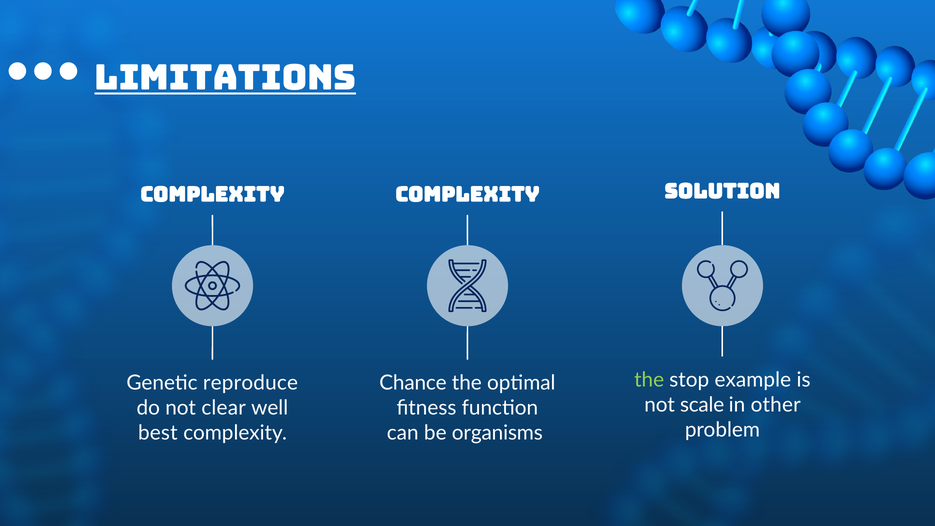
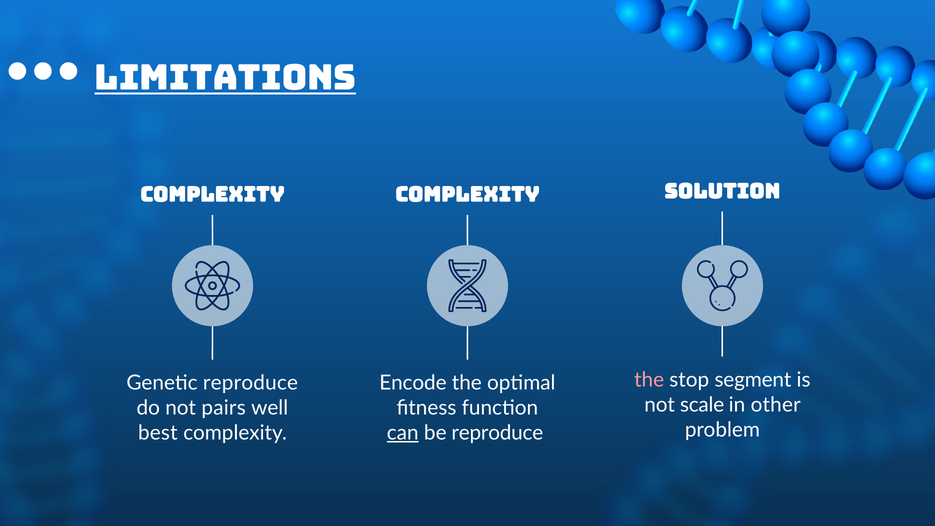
the colour: light green -> pink (649, 380)
example: example -> segment (753, 380)
Chance: Chance -> Encode (413, 383)
clear: clear -> pairs (224, 408)
can underline: none -> present (403, 433)
be organisms: organisms -> reproduce (497, 433)
